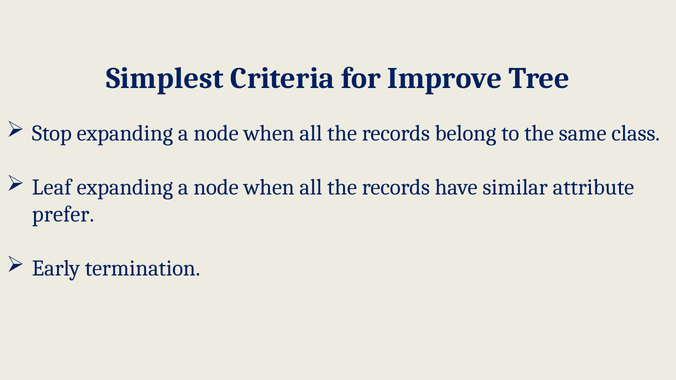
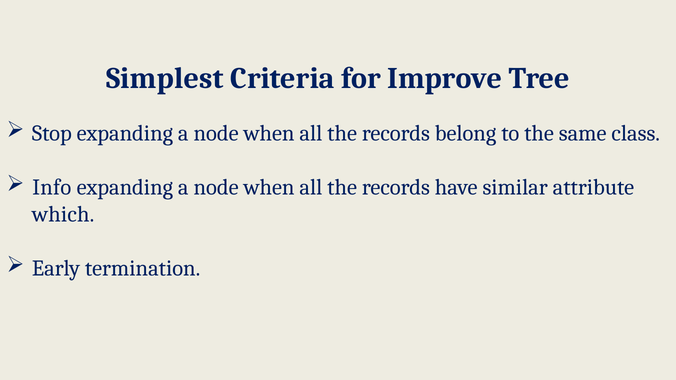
Leaf: Leaf -> Info (52, 188)
prefer: prefer -> which (63, 215)
